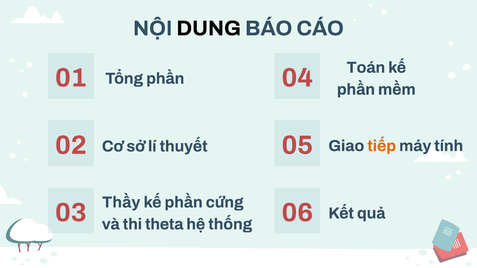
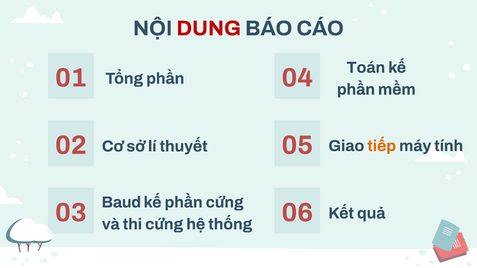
DUNG colour: black -> red (209, 28)
Thầy: Thầy -> Baud (121, 202)
thi theta: theta -> cứng (164, 224)
